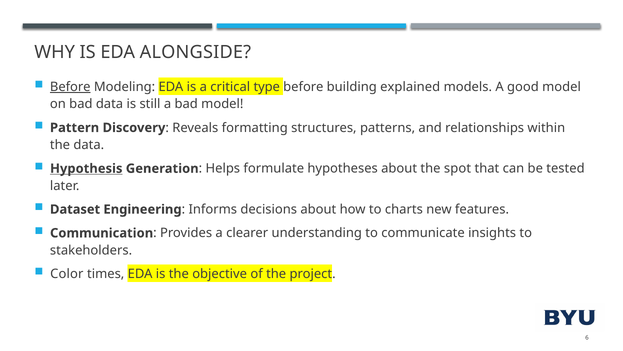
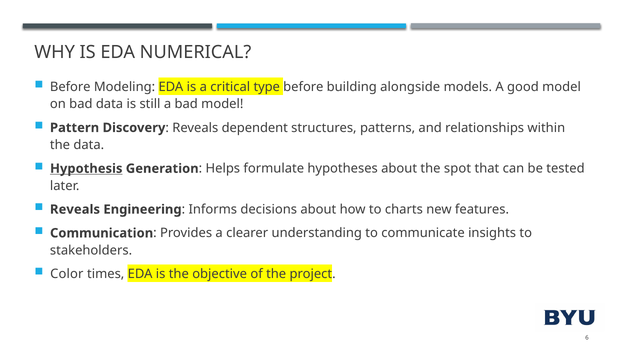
ALONGSIDE: ALONGSIDE -> NUMERICAL (196, 52)
Before underline: present -> none (70, 87)
explained: explained -> alongside (410, 87)
formatting: formatting -> dependent (255, 128)
Dataset: Dataset -> Reveals (75, 209)
